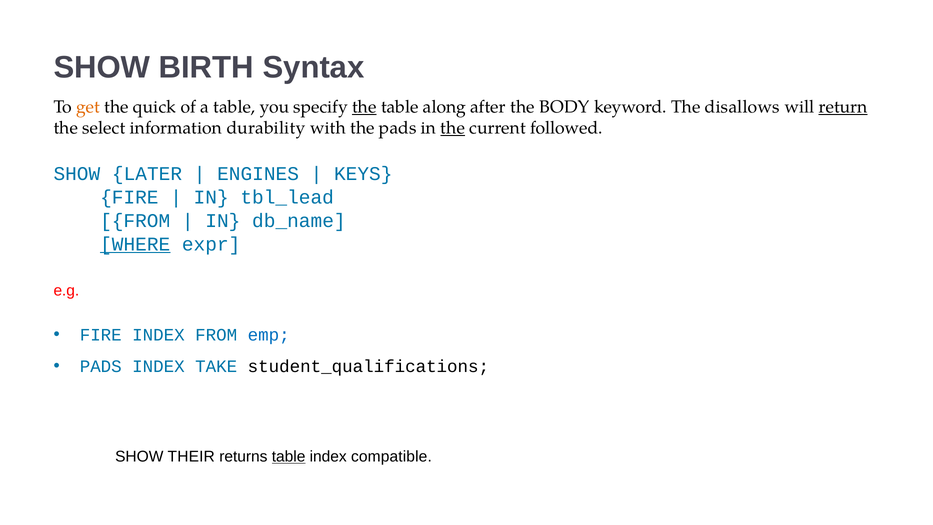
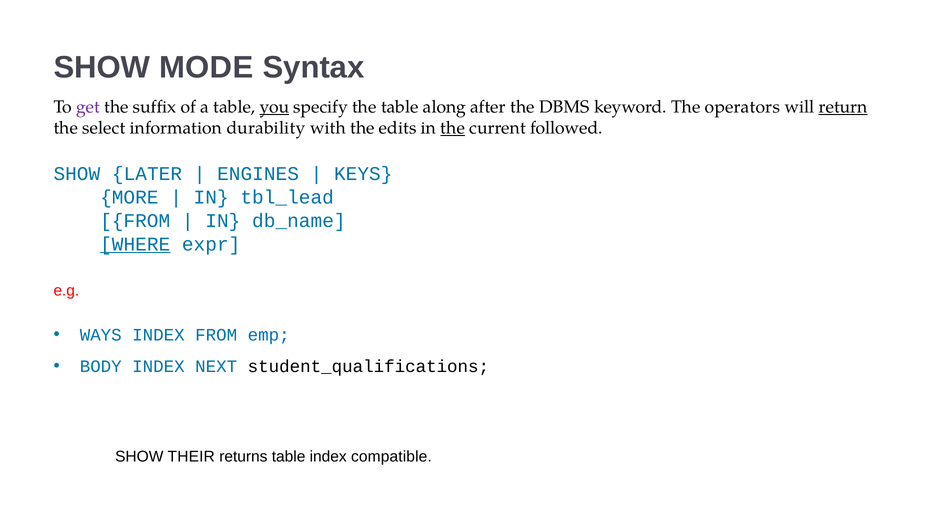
BIRTH: BIRTH -> MODE (206, 68)
get colour: orange -> purple (88, 107)
quick: quick -> suffix (155, 107)
you underline: none -> present (274, 107)
the underline: present -> none (364, 107)
BODY: BODY -> DBMS (564, 107)
disallows: disallows -> operators (742, 107)
the pads: pads -> edits (398, 128)
FIRE: FIRE -> MORE (129, 197)
FIRE: FIRE -> WAYS (101, 335)
PADS: PADS -> BODY (101, 366)
TAKE: TAKE -> NEXT (216, 366)
table underline: present -> none (289, 456)
